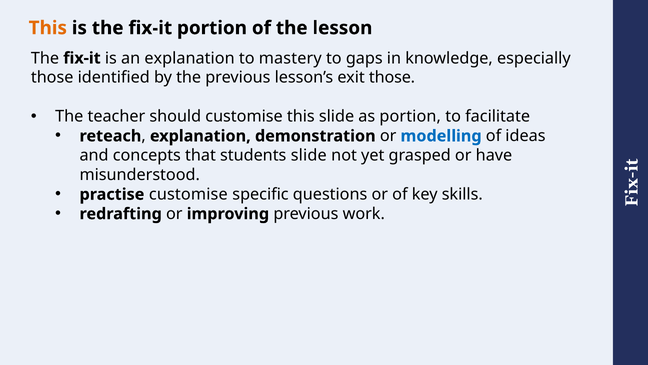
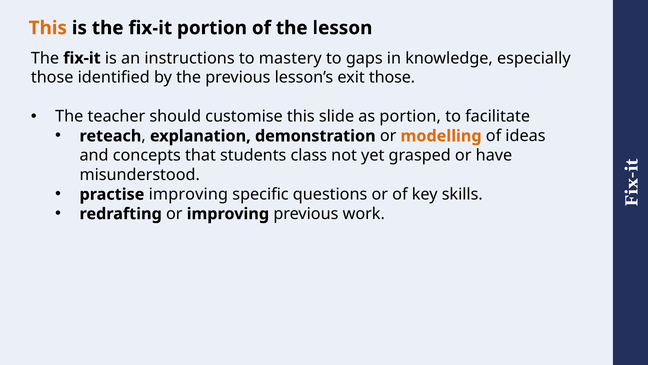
an explanation: explanation -> instructions (190, 58)
modelling colour: blue -> orange (441, 136)
students slide: slide -> class (309, 155)
practise customise: customise -> improving (188, 194)
